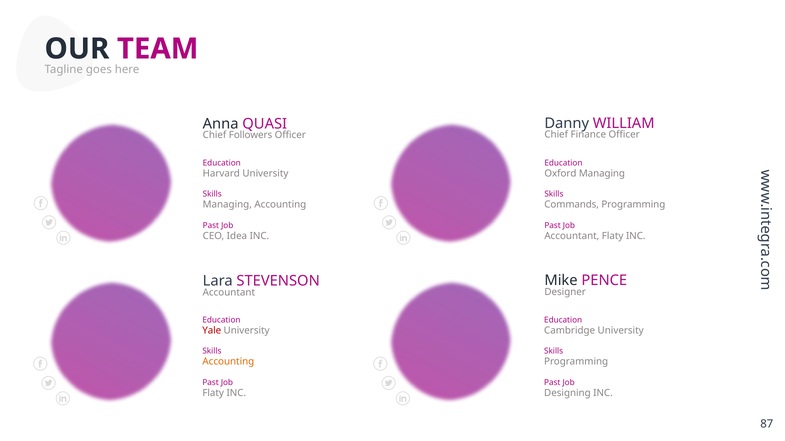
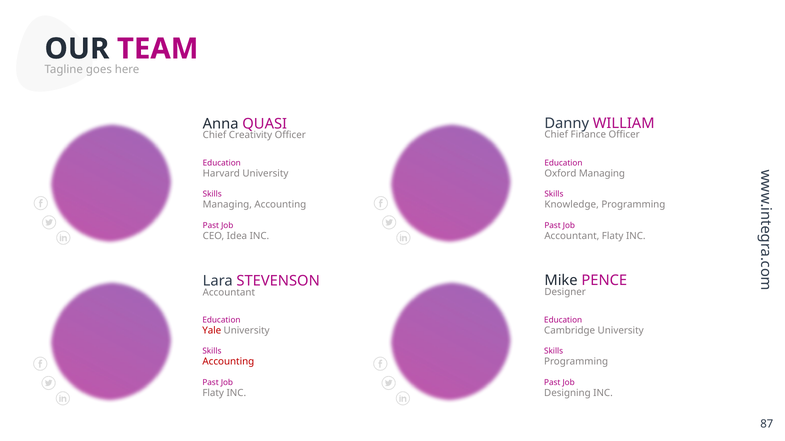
Followers: Followers -> Creativity (251, 135)
Commands: Commands -> Knowledge (572, 205)
Accounting colour: orange -> red (228, 362)
